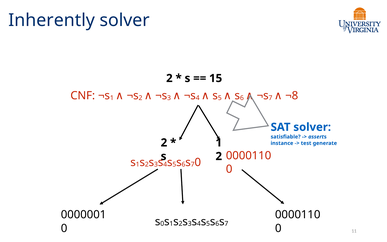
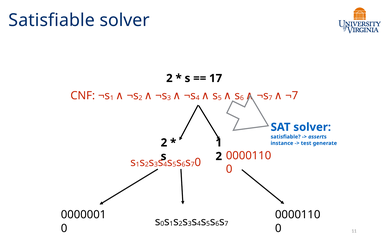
Inherently: Inherently -> Satisfiable (52, 20)
15: 15 -> 17 (216, 78)
¬8: ¬8 -> ¬7 (292, 96)
